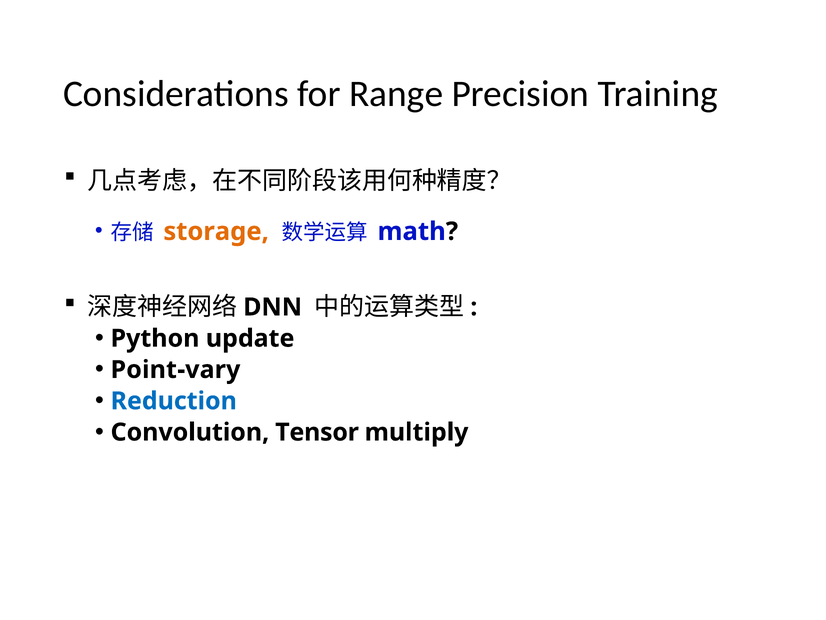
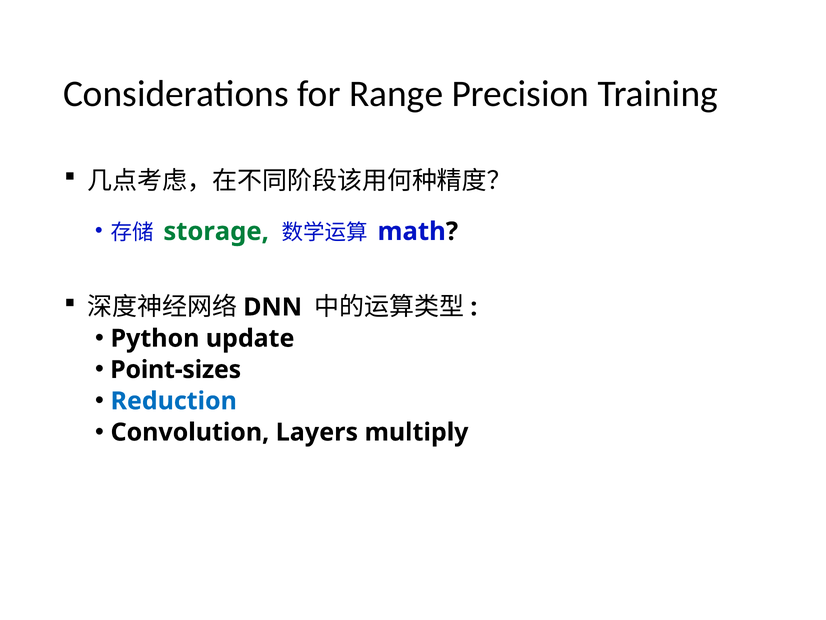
storage colour: orange -> green (216, 231)
Point-vary: Point-vary -> Point-sizes (176, 369)
Tensor: Tensor -> Layers (317, 432)
